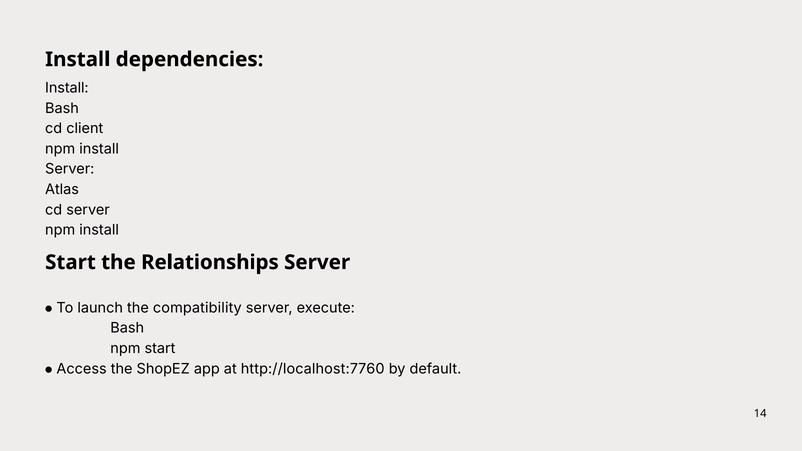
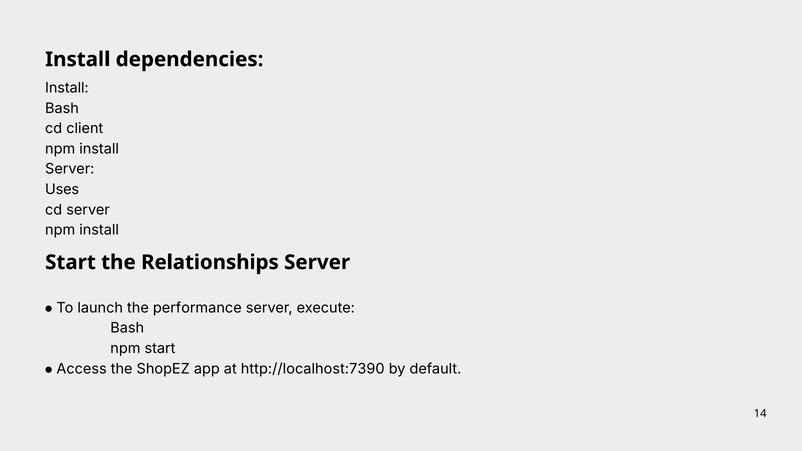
Atlas: Atlas -> Uses (62, 190)
compatibility: compatibility -> performance (197, 308)
http://localhost:7760: http://localhost:7760 -> http://localhost:7390 (313, 369)
